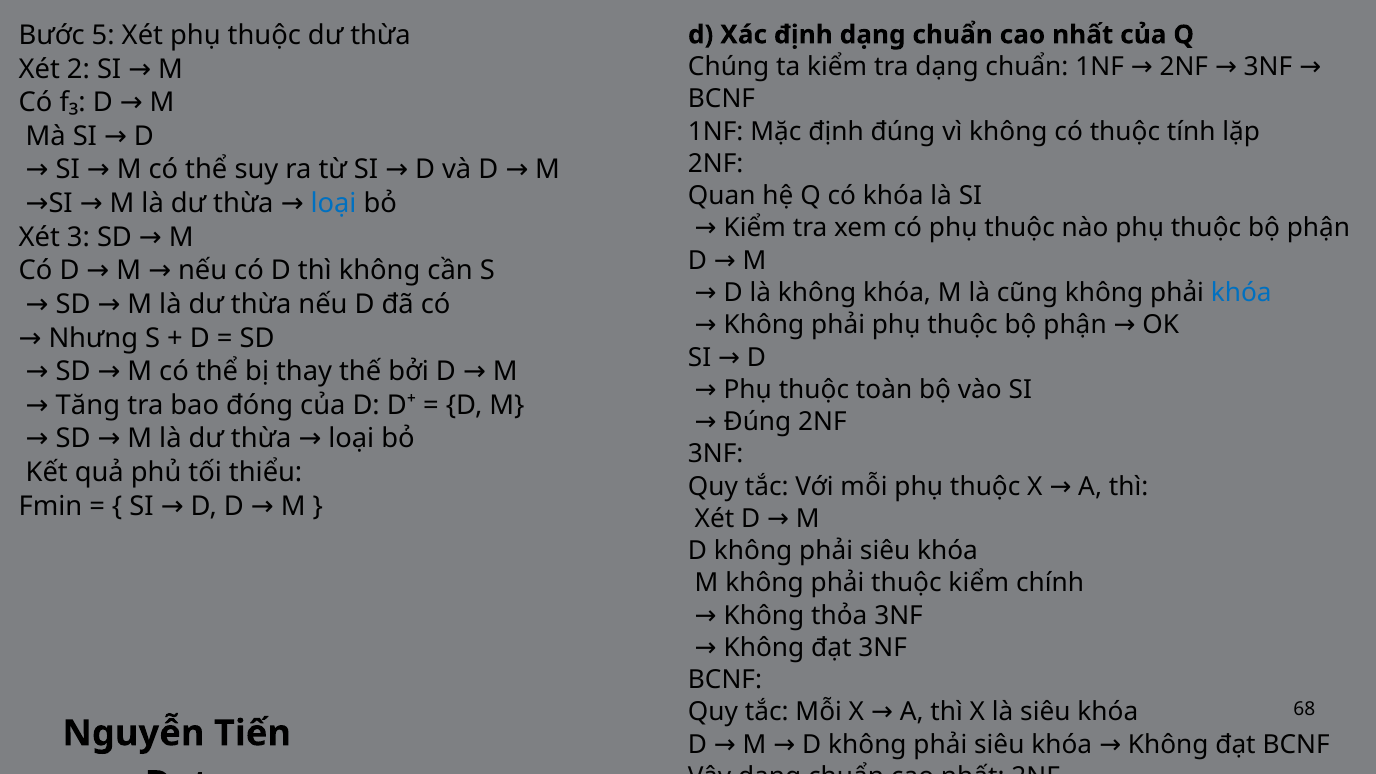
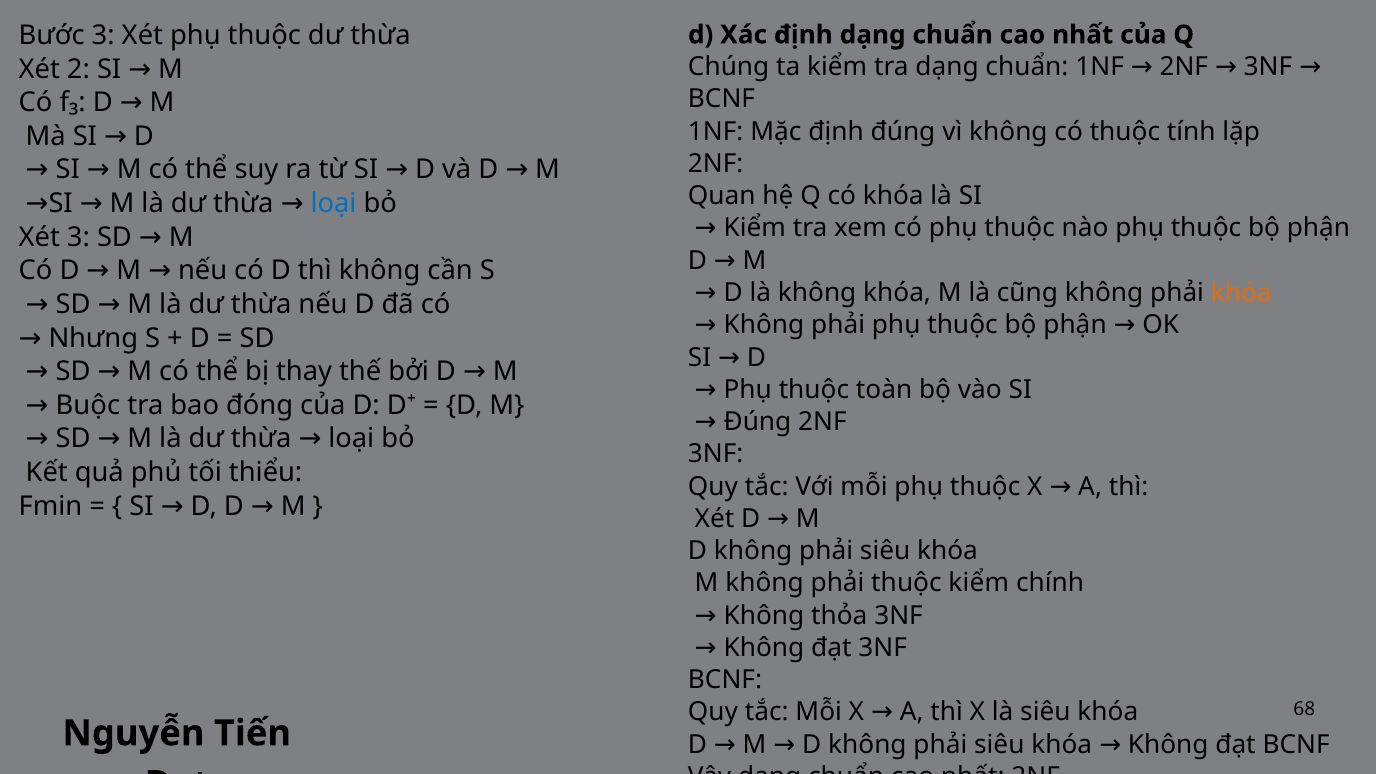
Bước 5: 5 -> 3 (103, 35)
khóa colour: blue -> orange (1241, 293)
Tăng: Tăng -> Buộc (88, 405)
